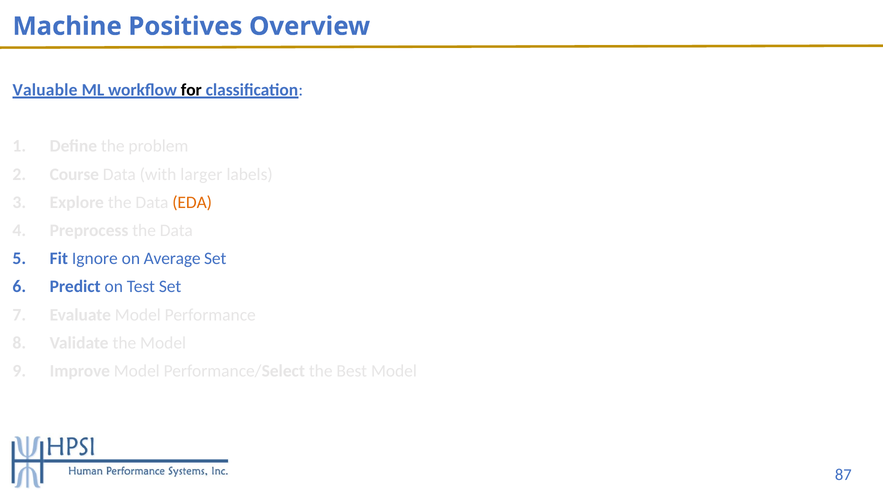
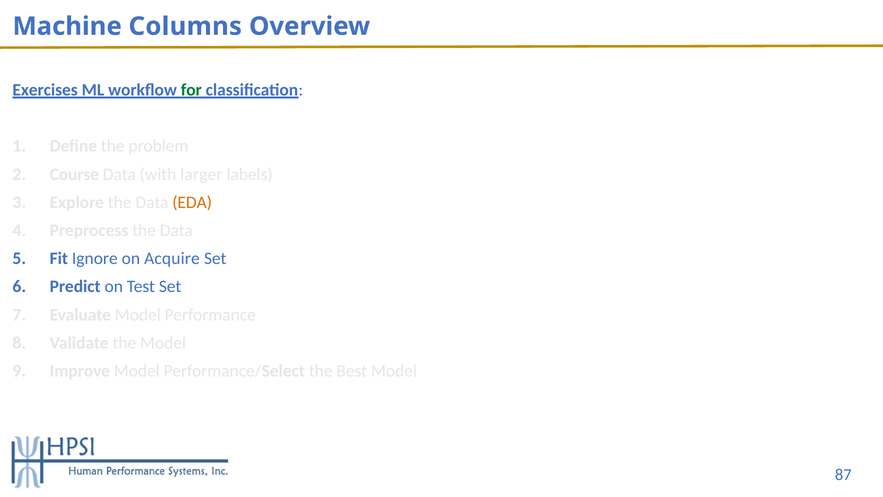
Positives: Positives -> Columns (185, 26)
Valuable: Valuable -> Exercises (45, 90)
for colour: black -> green (191, 90)
Average: Average -> Acquire (172, 258)
